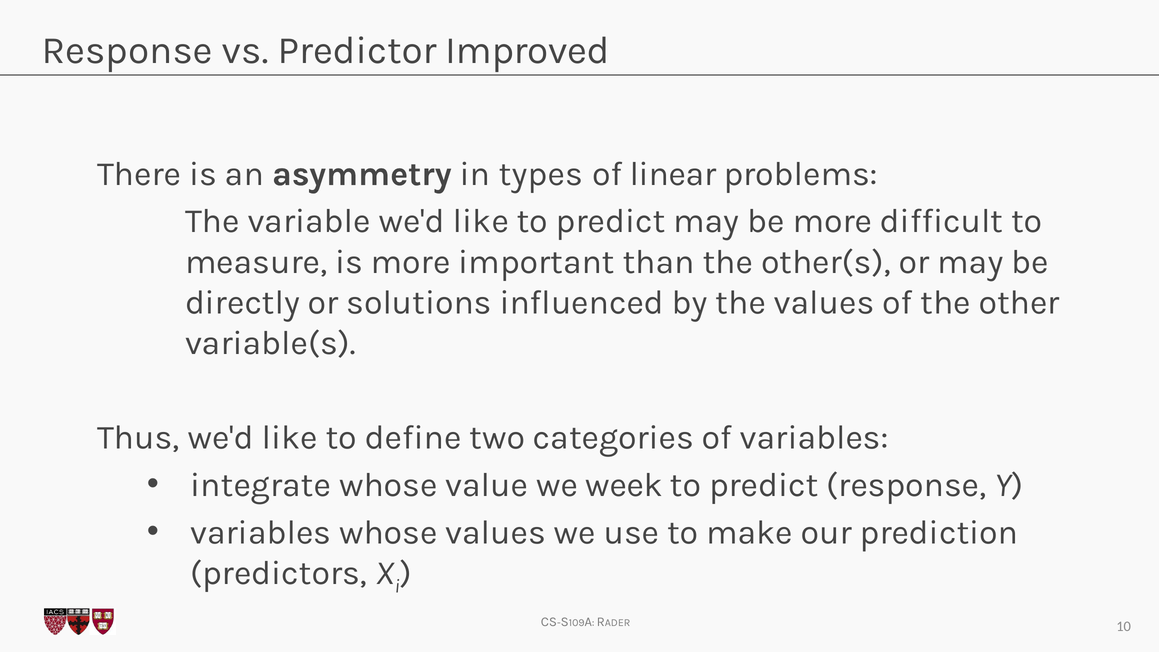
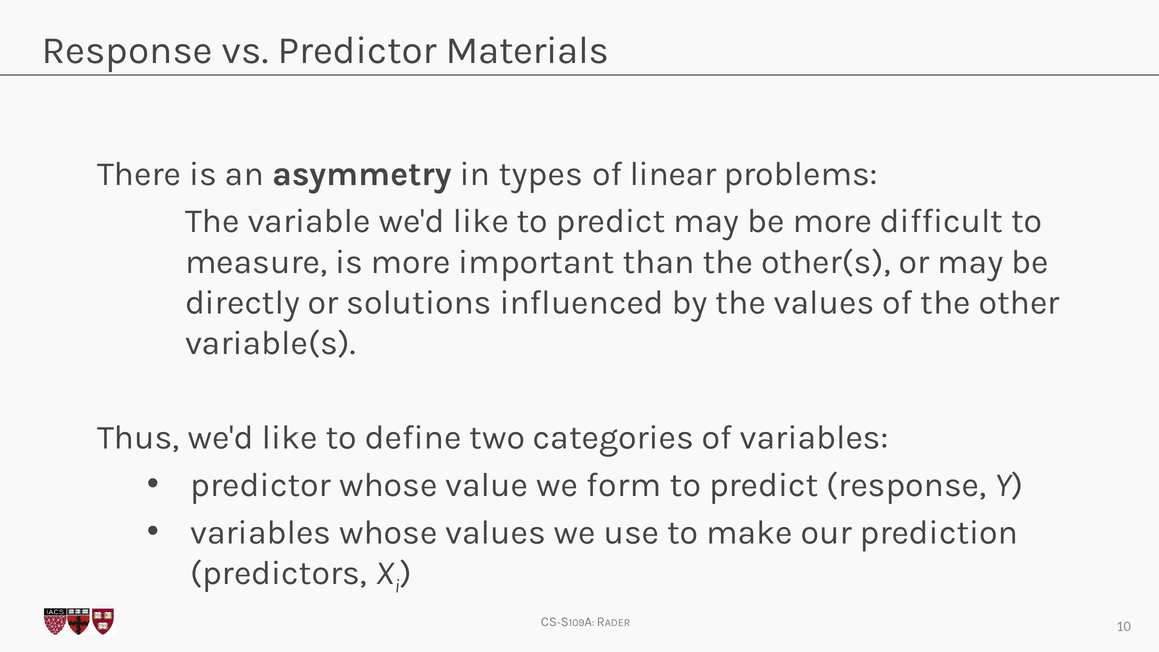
Improved: Improved -> Materials (527, 51)
integrate: integrate -> predictor (261, 485)
week: week -> form (624, 485)
